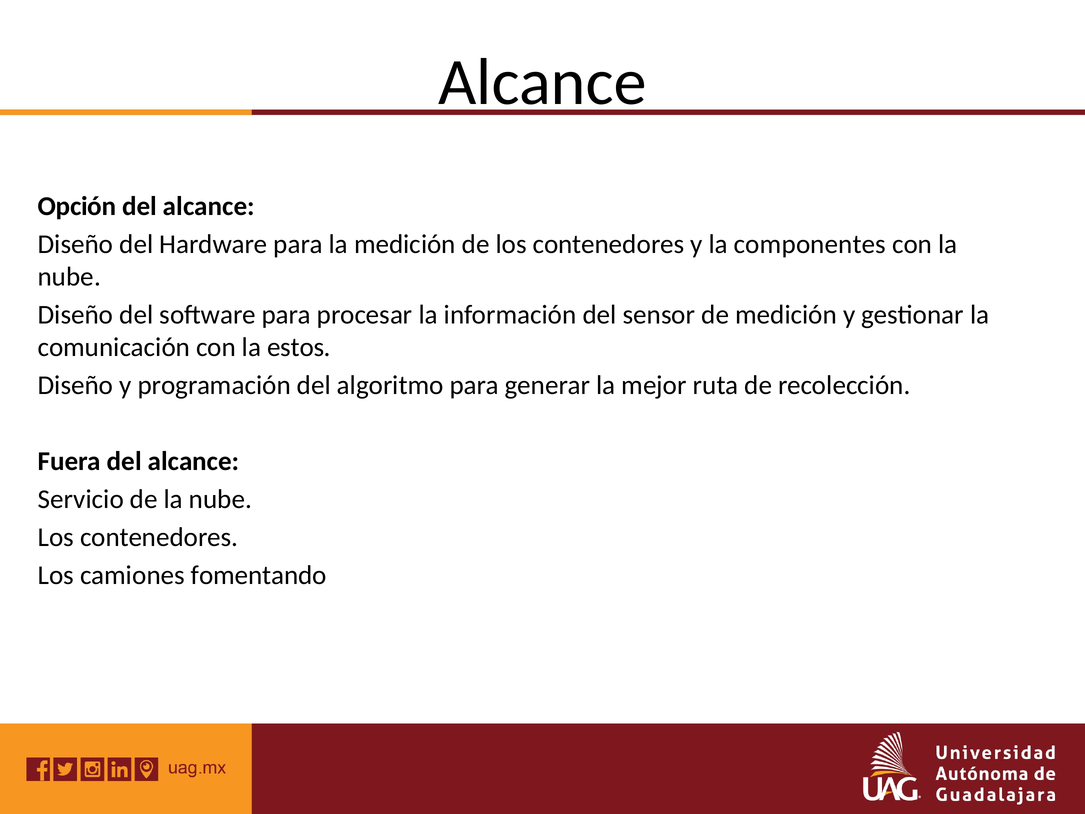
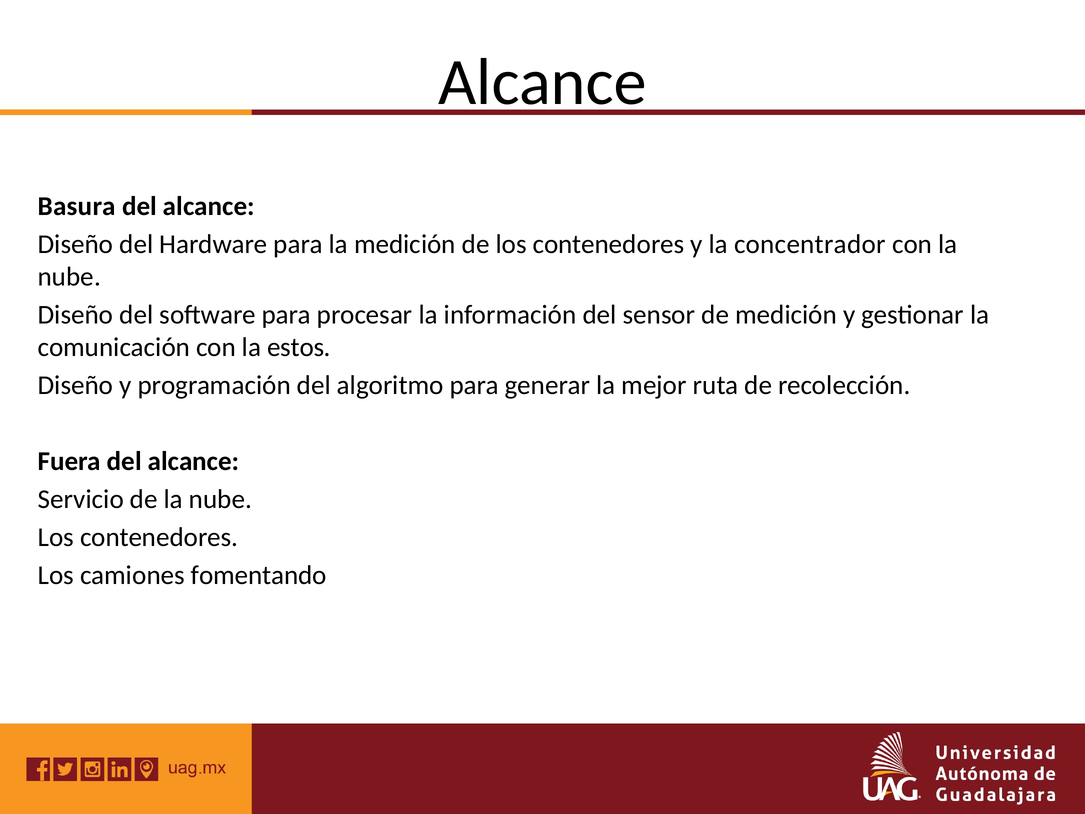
Opción: Opción -> Basura (77, 206)
componentes: componentes -> concentrador (810, 244)
